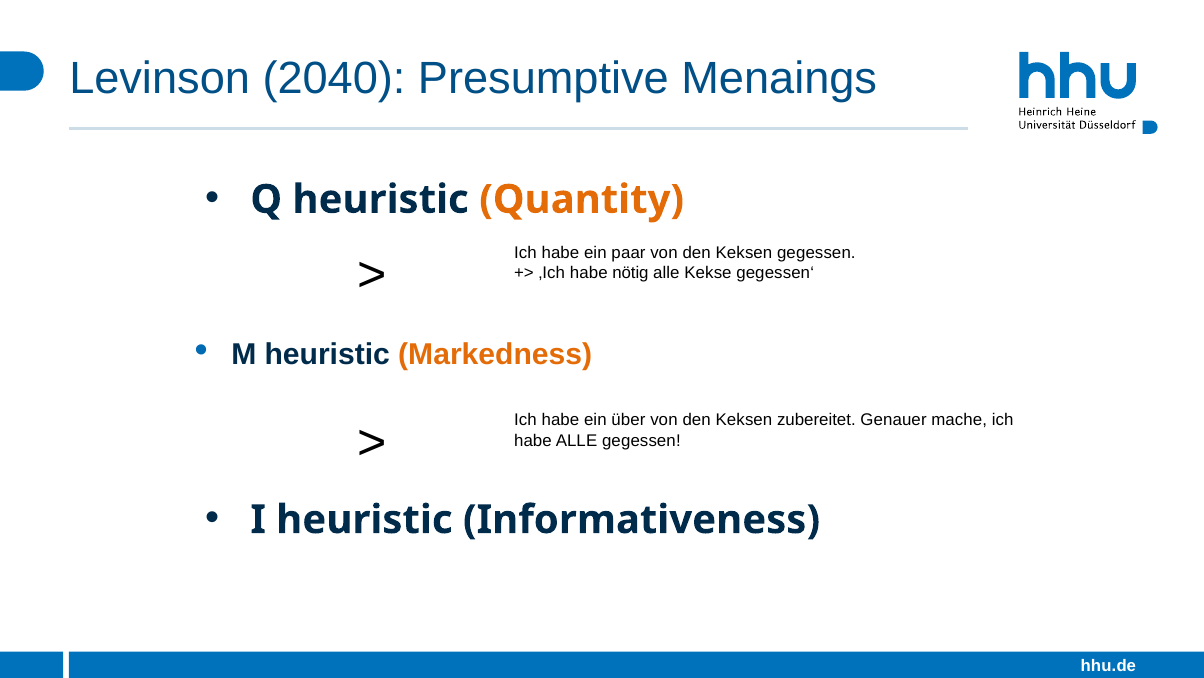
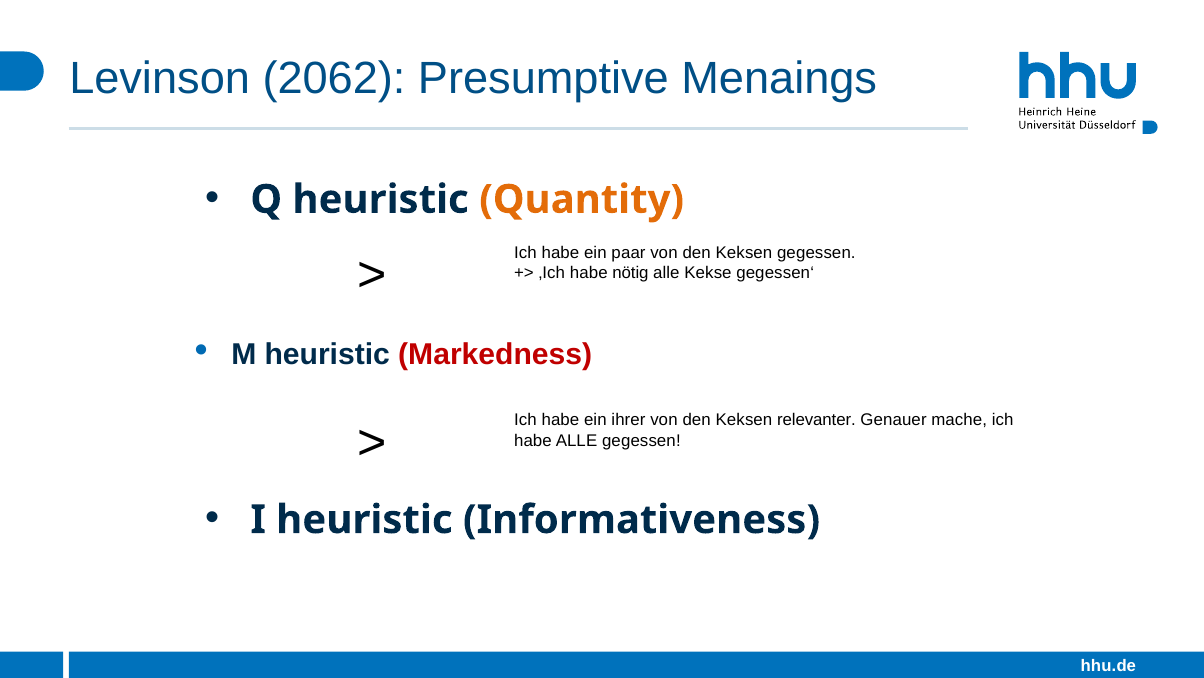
2040: 2040 -> 2062 (334, 78)
Markedness colour: orange -> red (495, 355)
über: über -> ihrer (628, 420)
zubereitet: zubereitet -> relevanter (816, 420)
